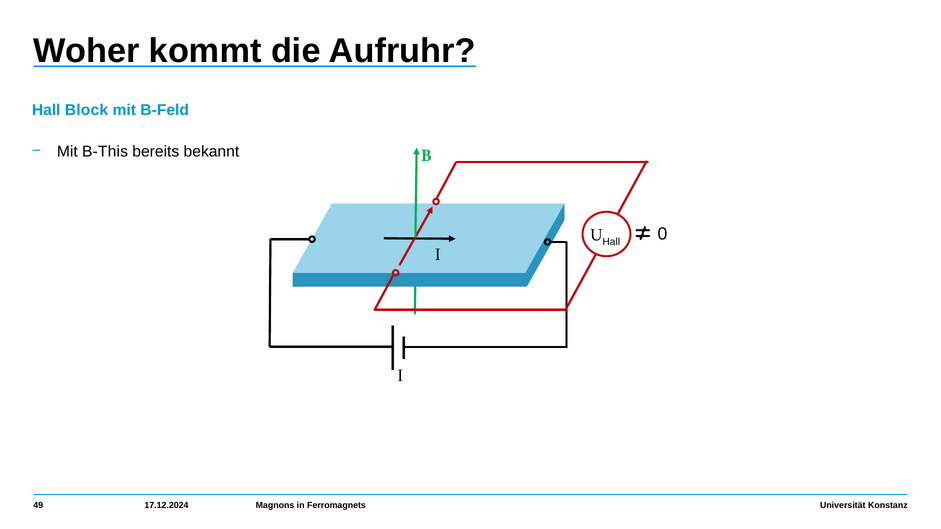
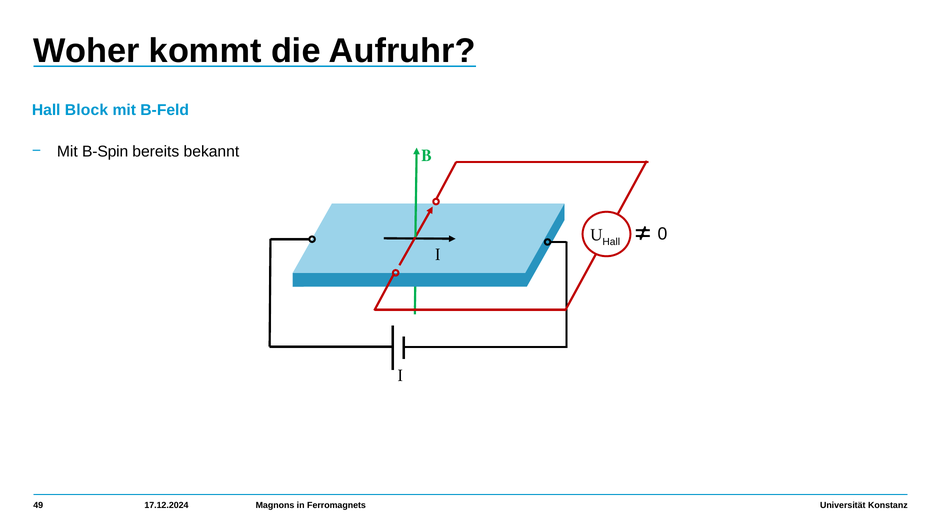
B-This: B-This -> B-Spin (105, 152)
